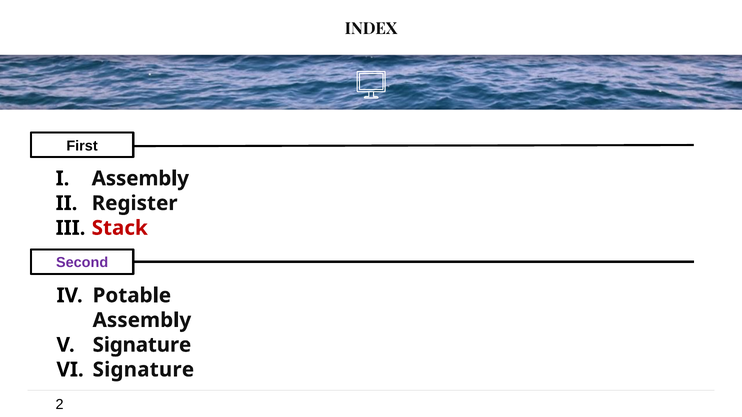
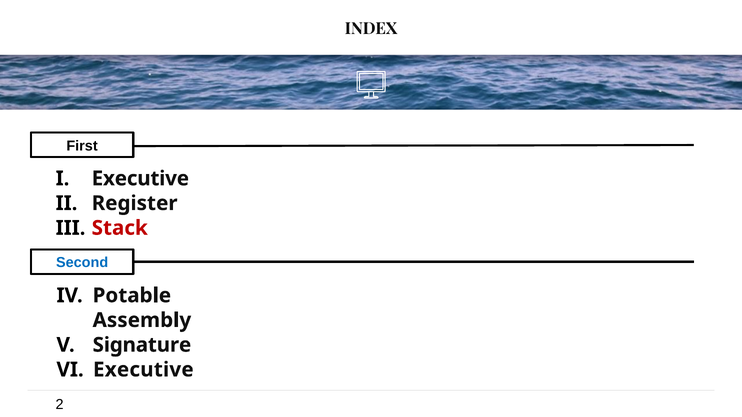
Assembly: Assembly -> Executive (140, 179)
Second colour: purple -> blue (82, 263)
Signature: Signature -> Executive (143, 370)
